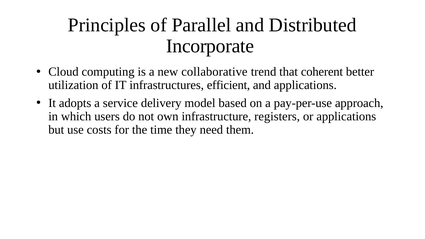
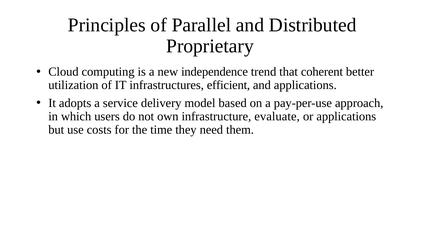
Incorporate: Incorporate -> Proprietary (210, 46)
collaborative: collaborative -> independence (215, 72)
registers: registers -> evaluate (277, 116)
